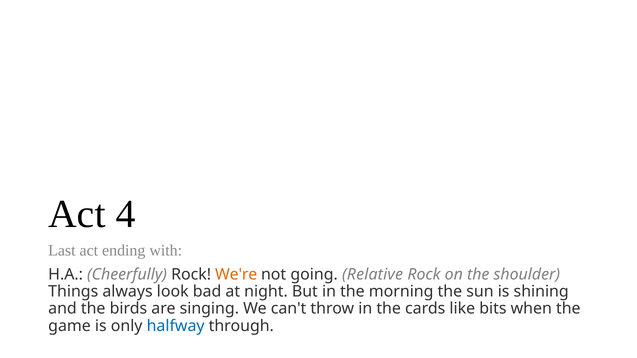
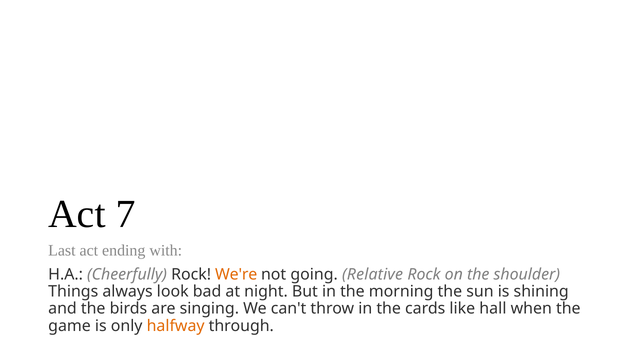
4: 4 -> 7 (126, 214)
bits: bits -> hall (493, 309)
halfway colour: blue -> orange (176, 326)
